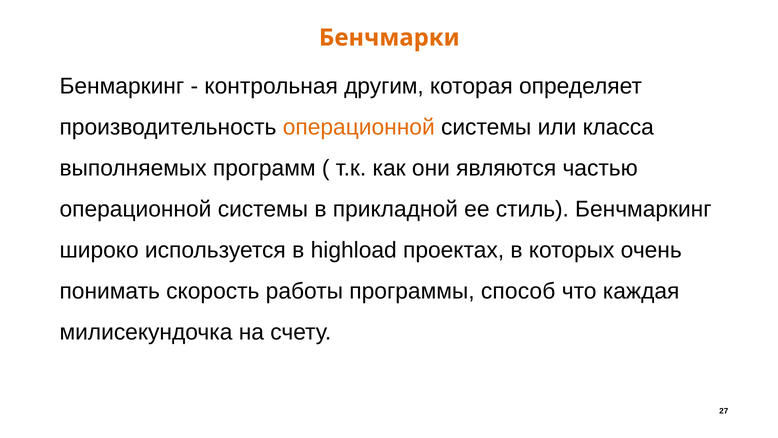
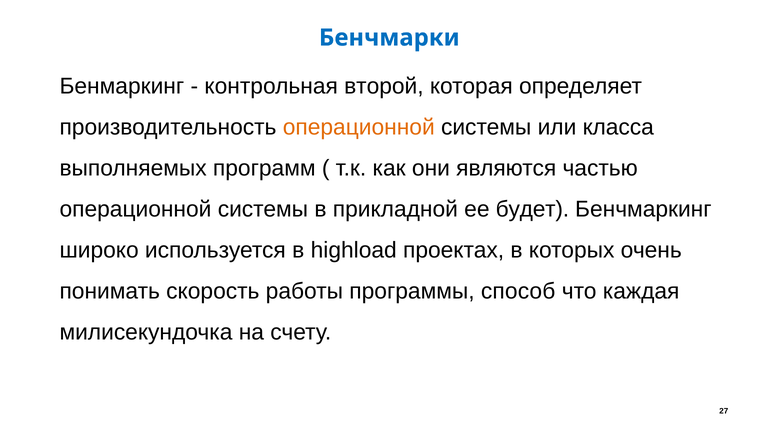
Бенчмарки colour: orange -> blue (389, 38)
другим: другим -> второй (384, 86)
стиль: стиль -> будет (532, 209)
